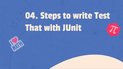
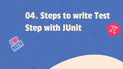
That: That -> Step (34, 28)
